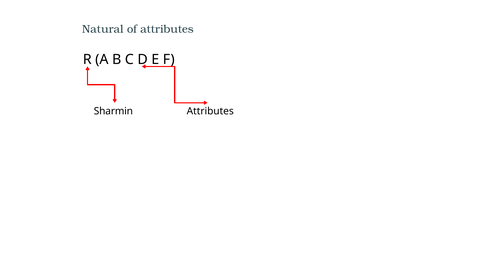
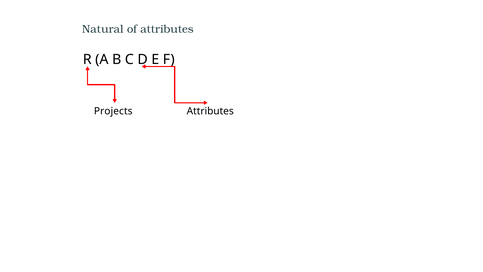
Sharmin: Sharmin -> Projects (113, 111)
